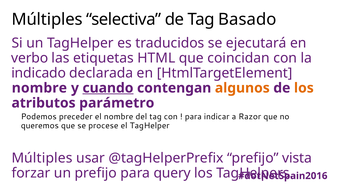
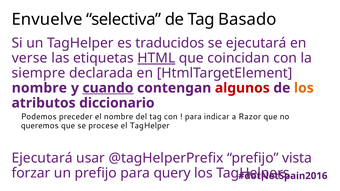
Múltiples: Múltiples -> Envuelve (47, 19)
verbo: verbo -> verse (30, 58)
HTML underline: none -> present (156, 58)
indicado: indicado -> siempre (38, 73)
algunos colour: orange -> red (242, 88)
parámetro: parámetro -> diccionario (117, 103)
Múltiples: Múltiples -> Ejecutará (42, 158)
